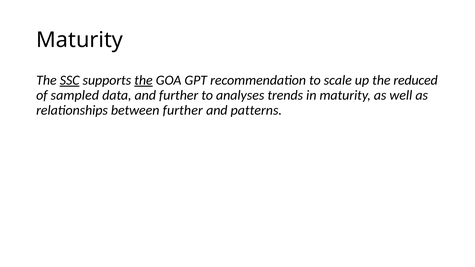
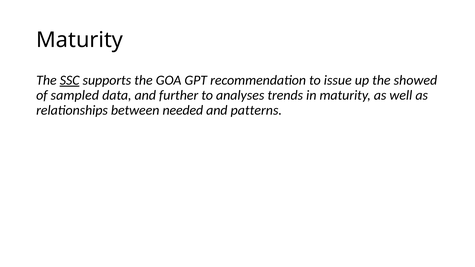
the underline: present -> none (143, 80)
scale: scale -> issue (338, 80)
reduced: reduced -> showed (415, 80)
between further: further -> needed (183, 110)
